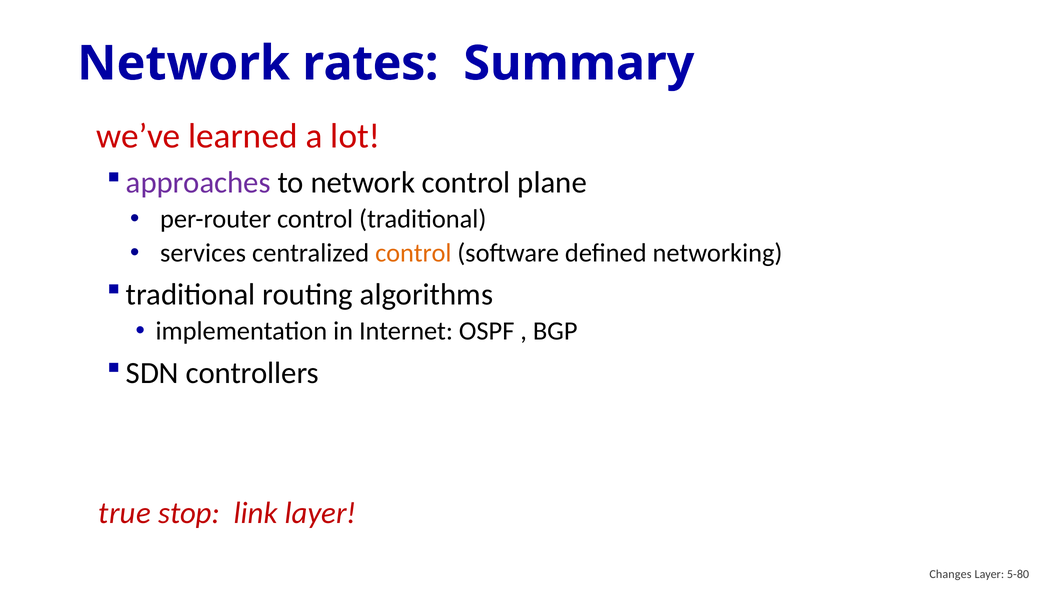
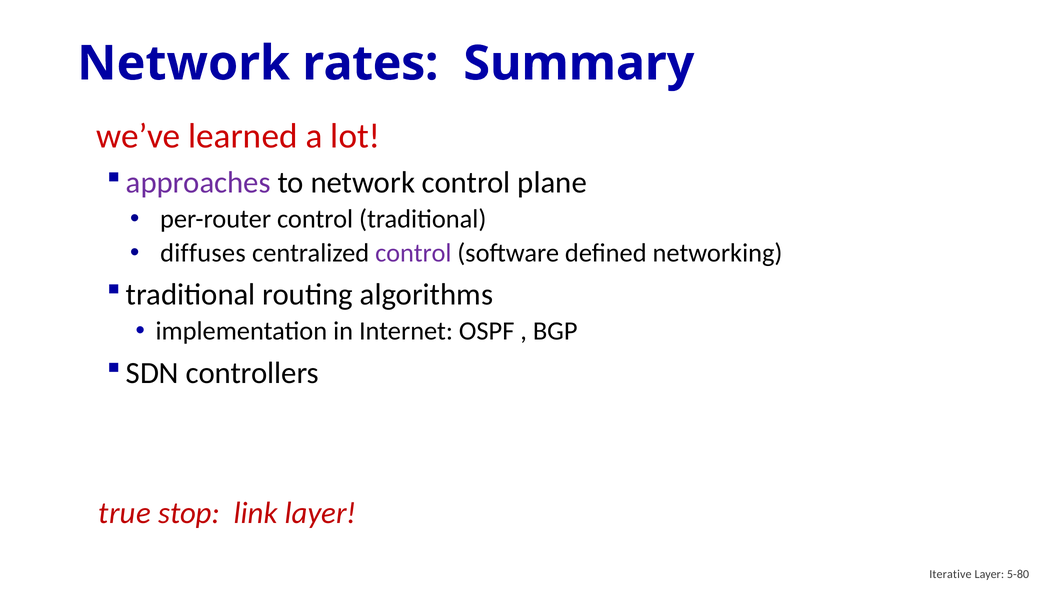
services: services -> diffuses (203, 253)
control colour: orange -> purple (413, 253)
Changes: Changes -> Iterative (950, 575)
